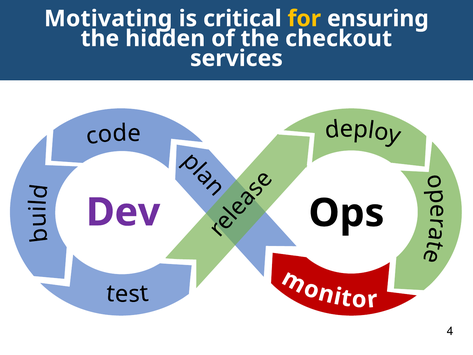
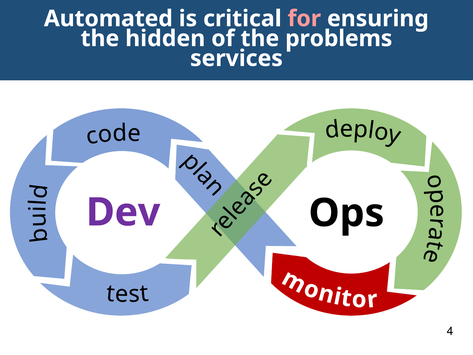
Motivating: Motivating -> Automated (108, 19)
for colour: yellow -> pink (304, 19)
checkout: checkout -> problems (339, 38)
